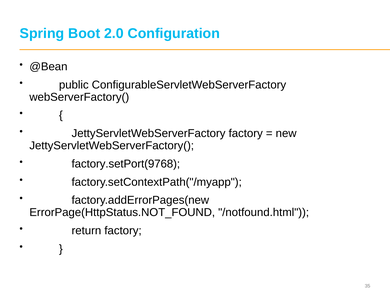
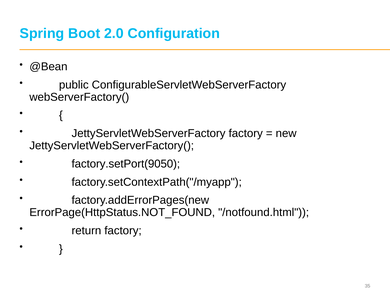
factory.setPort(9768: factory.setPort(9768 -> factory.setPort(9050 (126, 164)
